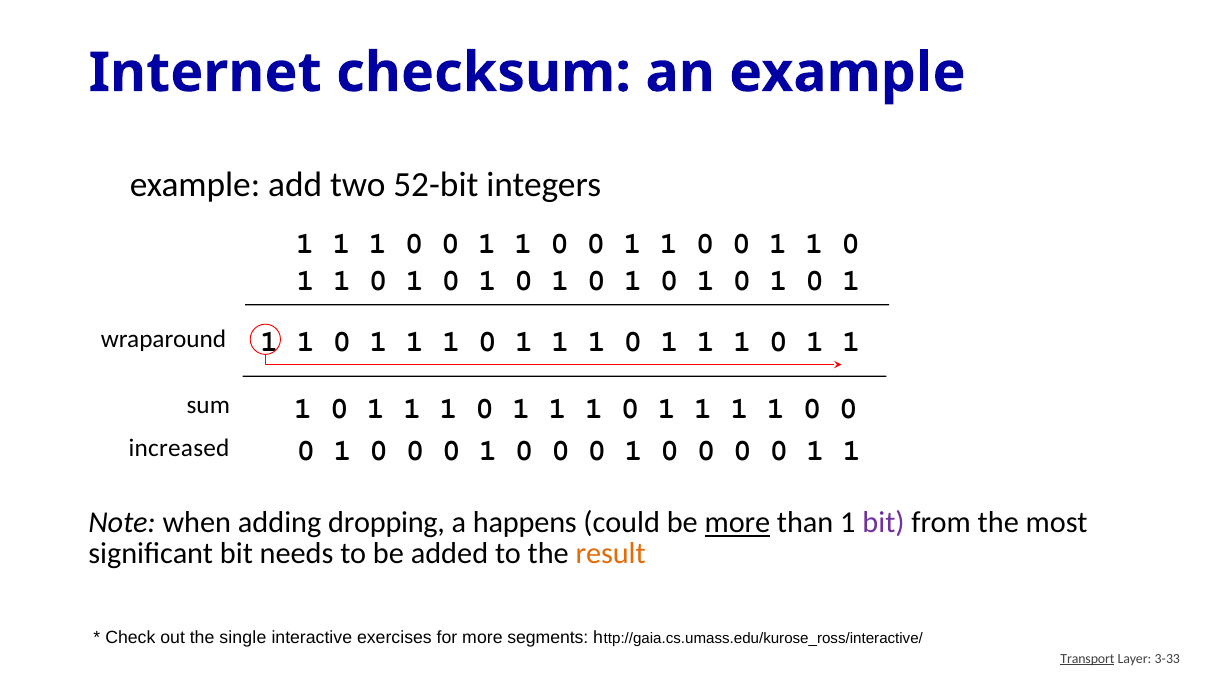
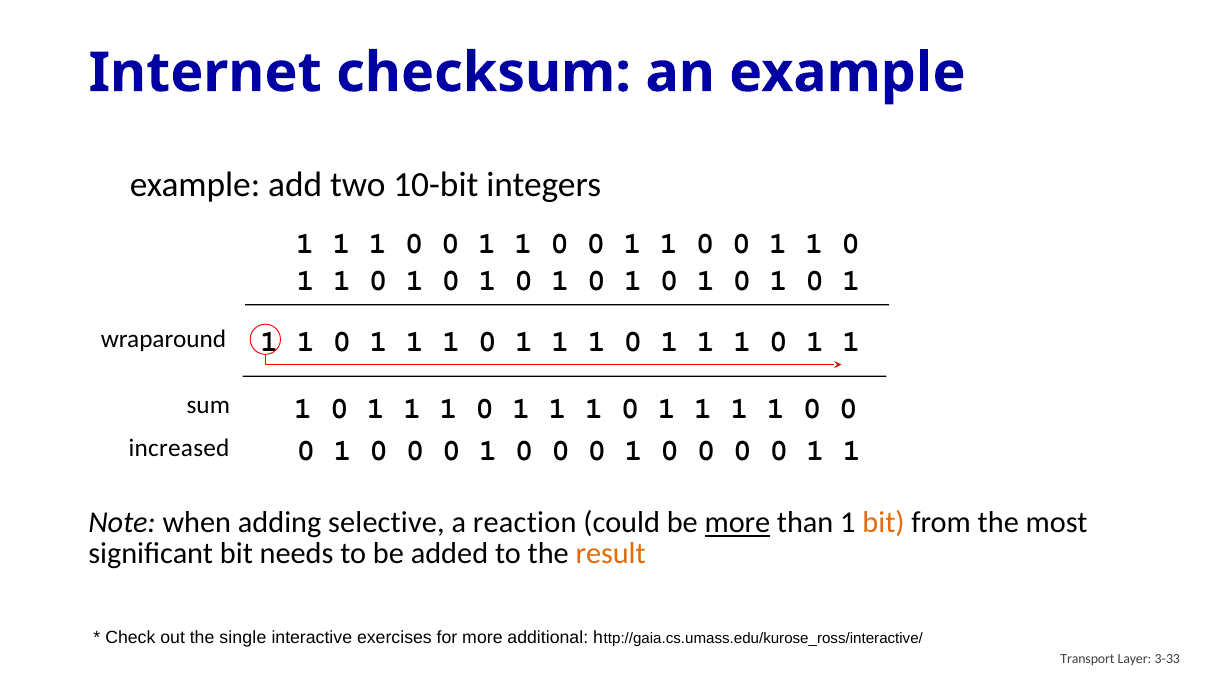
52-bit: 52-bit -> 10-bit (436, 185)
dropping: dropping -> selective (386, 523)
happens: happens -> reaction (525, 523)
bit colour: purple -> orange (883, 523)
segments: segments -> additional (548, 639)
Transport underline: present -> none (1087, 659)
